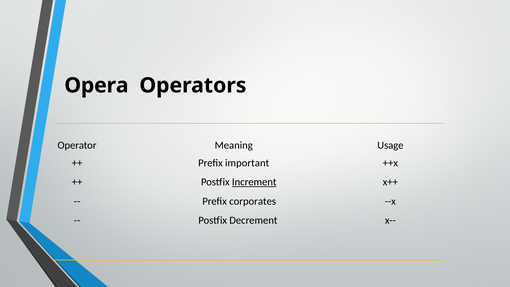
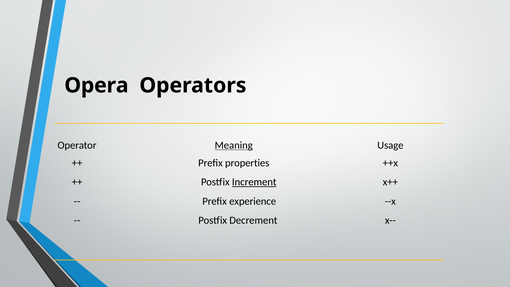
Meaning underline: none -> present (234, 145)
important: important -> properties (247, 163)
corporates: corporates -> experience (253, 201)
